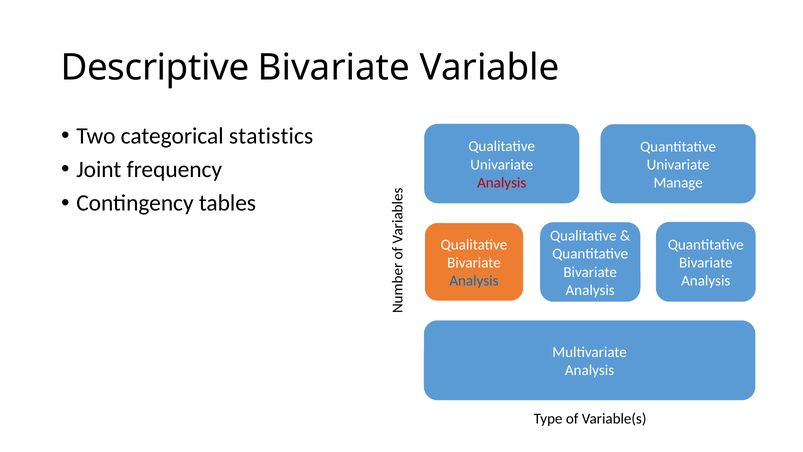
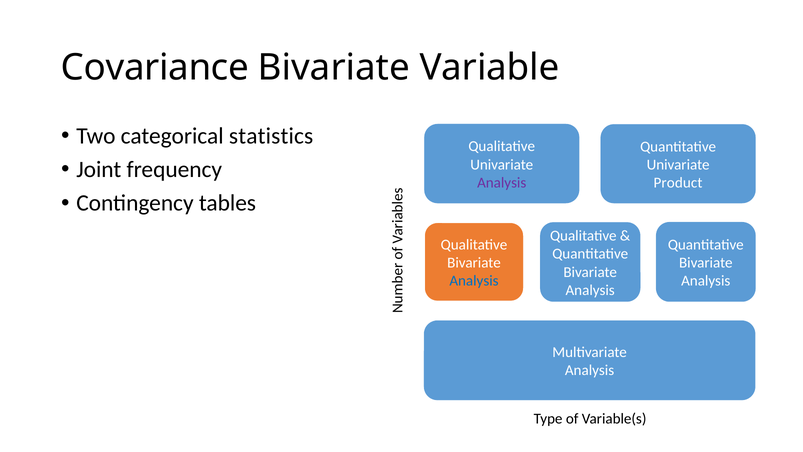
Descriptive: Descriptive -> Covariance (155, 67)
Analysis colour: red -> purple (502, 183)
Manage: Manage -> Product (678, 183)
